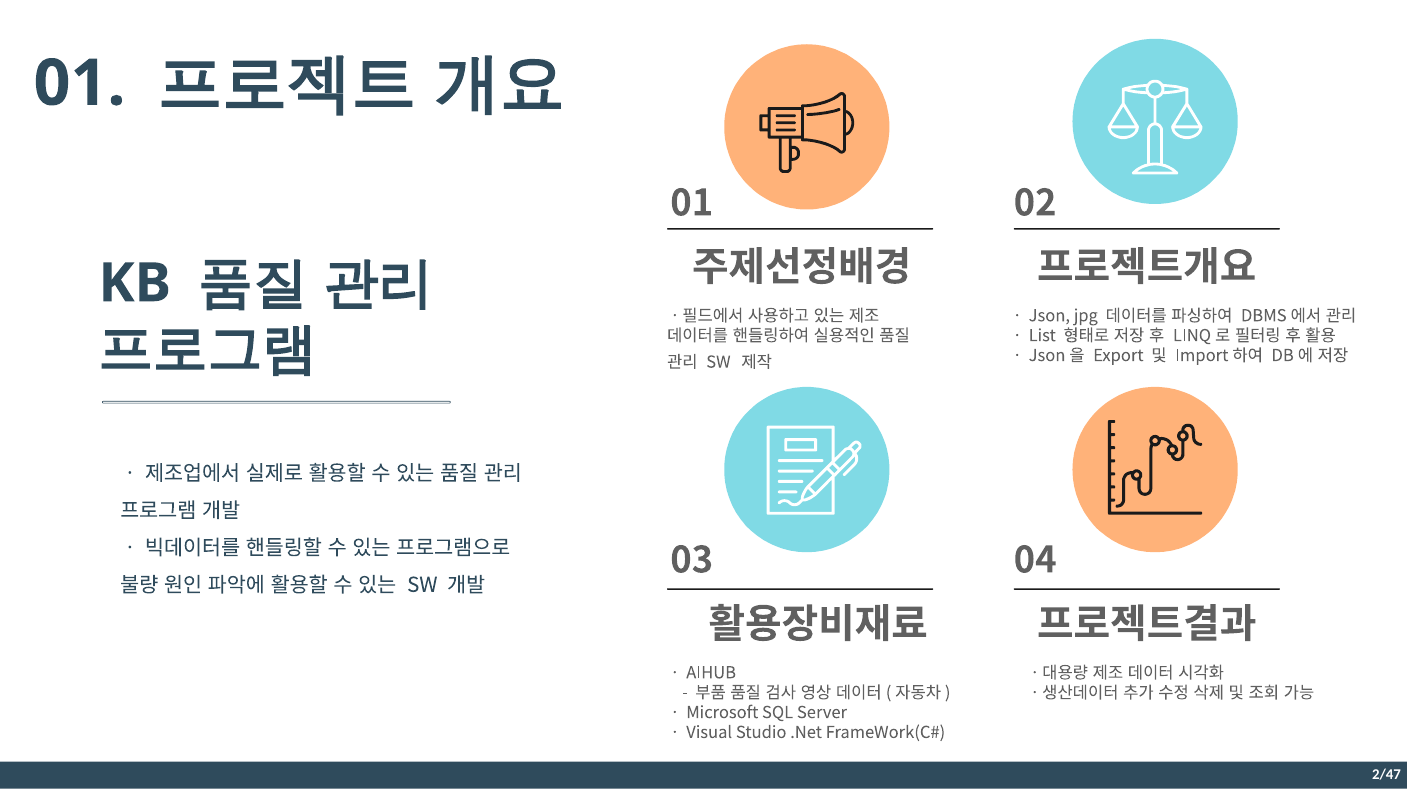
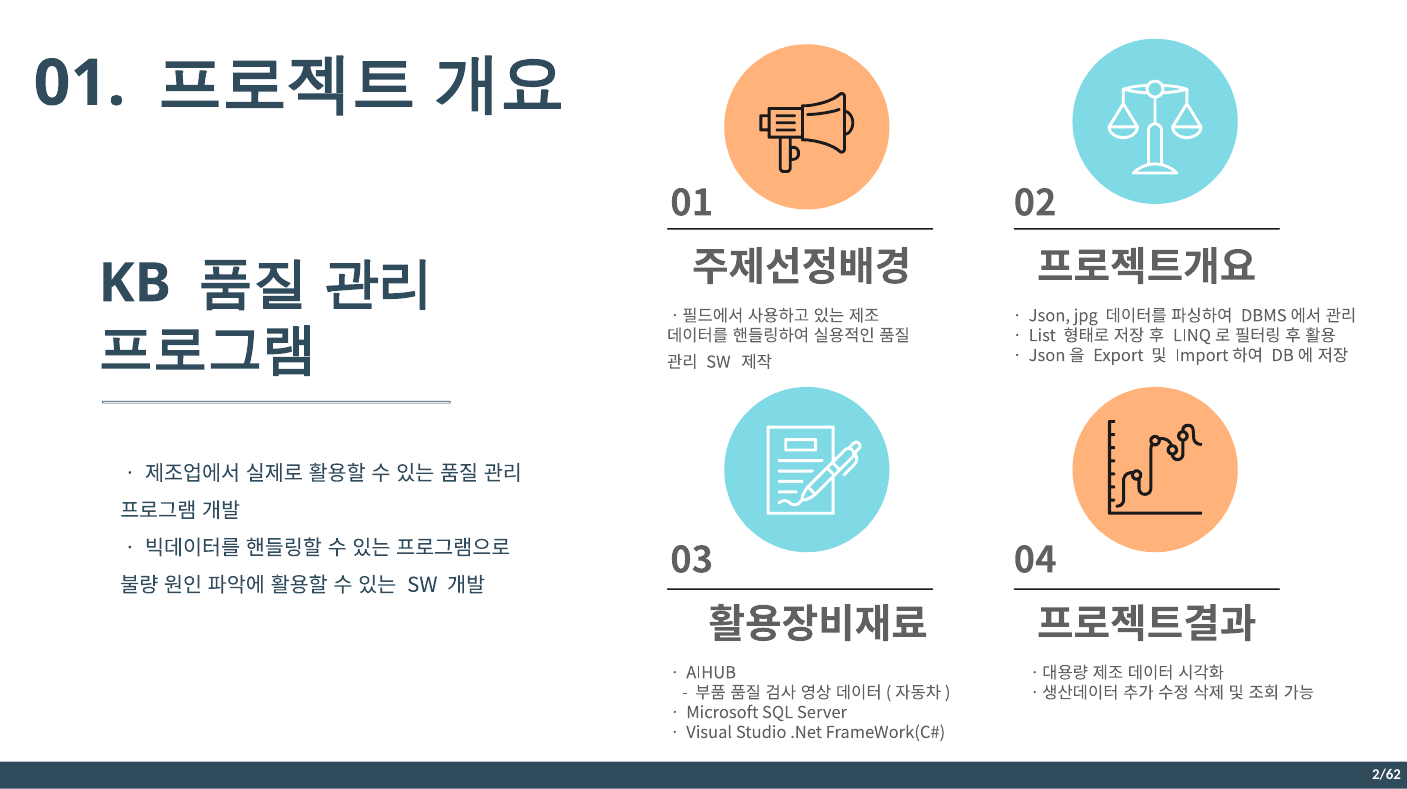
2/47: 2/47 -> 2/62 (1387, 775)
